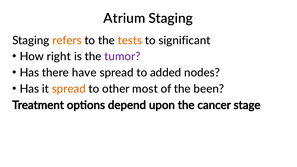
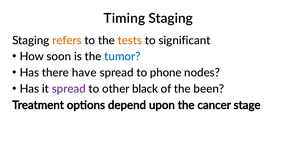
Atrium: Atrium -> Timing (124, 18)
right: right -> soon (59, 57)
tumor colour: purple -> blue (122, 57)
added: added -> phone (166, 73)
spread colour: orange -> purple (69, 89)
most: most -> black (145, 89)
